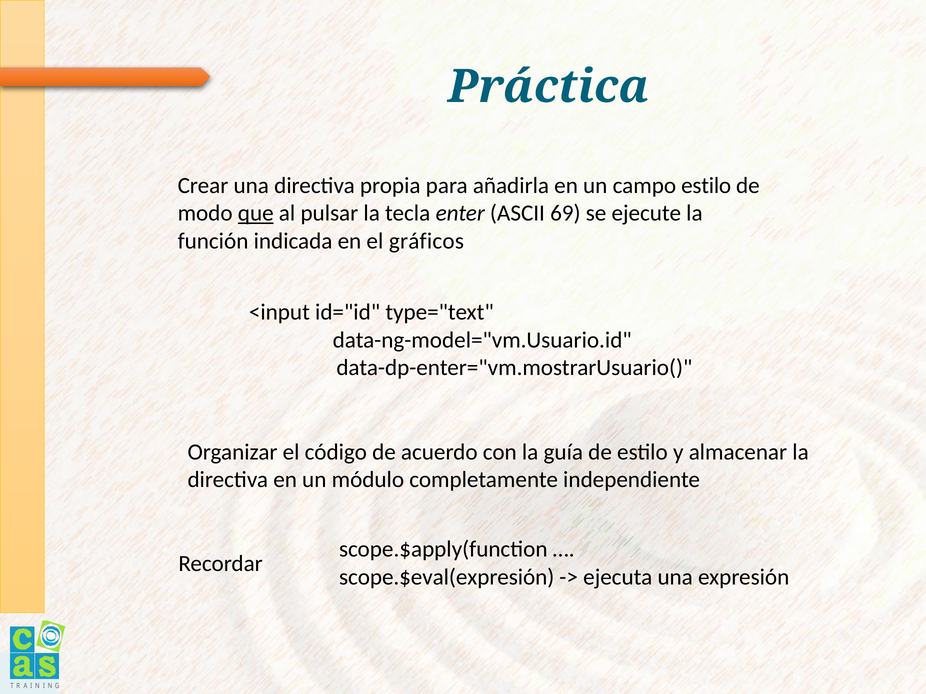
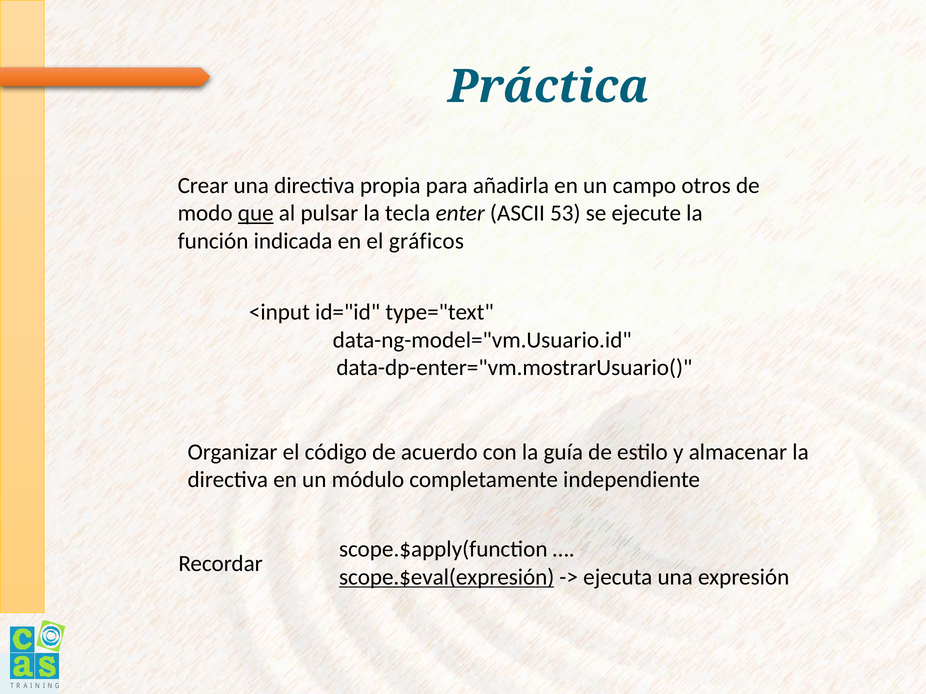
campo estilo: estilo -> otros (706, 186)
69: 69 -> 53 (565, 213)
scope.$eval(expresión underline: none -> present (447, 577)
